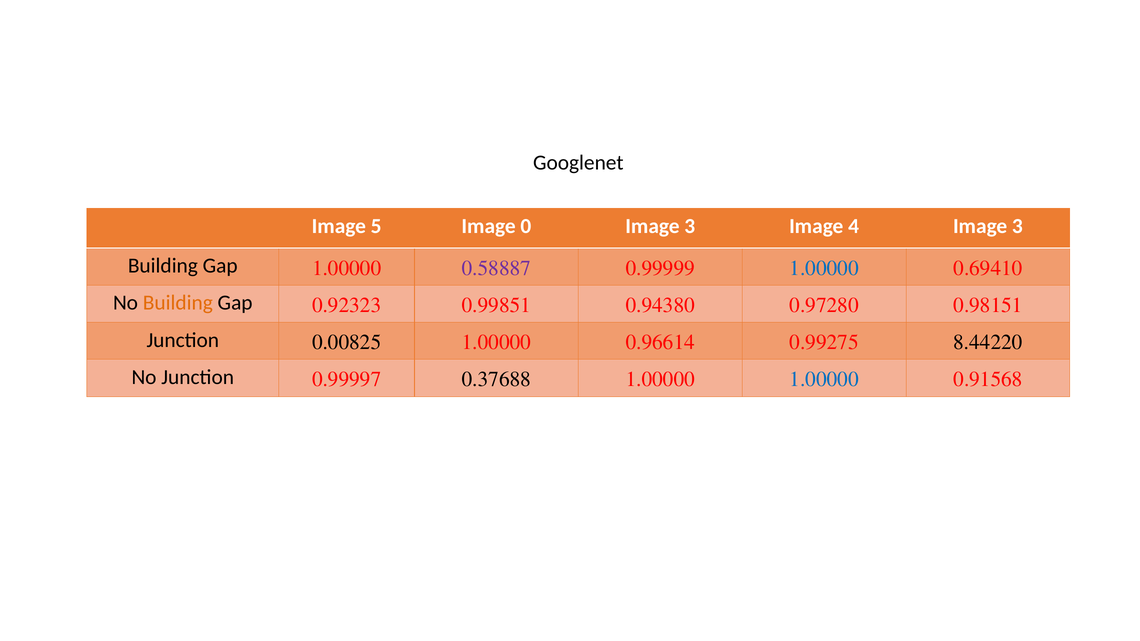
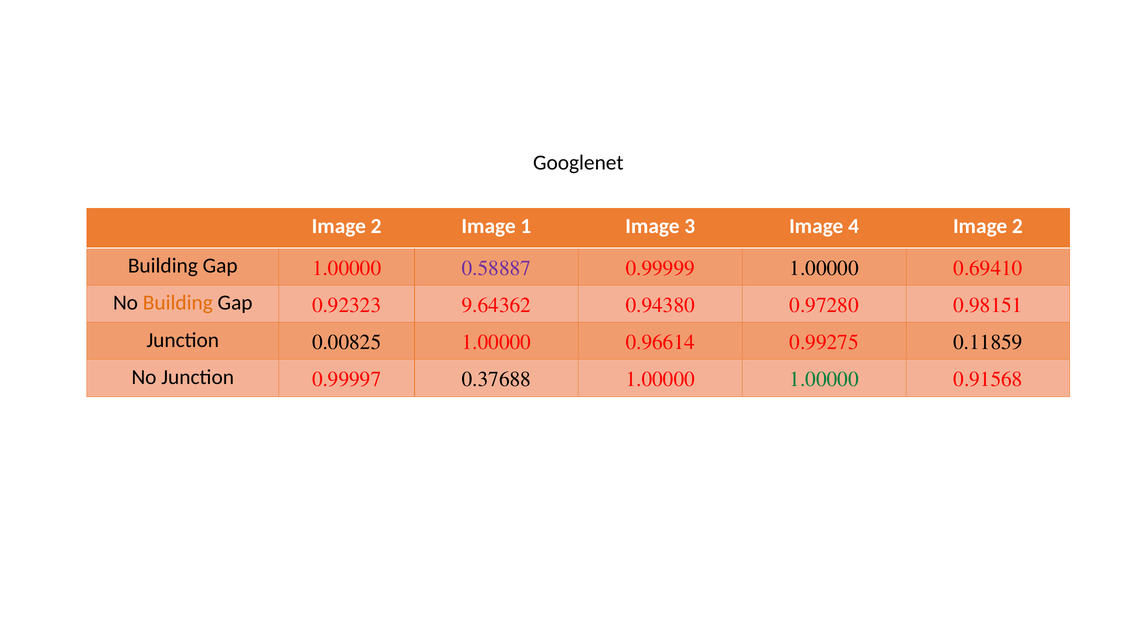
5: 5 -> 2 (376, 226)
0: 0 -> 1 (526, 226)
4 Image 3: 3 -> 2 (1017, 226)
1.00000 colour: blue -> black (824, 268)
0.99851: 0.99851 -> 9.64362 (496, 305)
8.44220: 8.44220 -> 0.11859 (988, 342)
1.00000 colour: blue -> green (824, 379)
